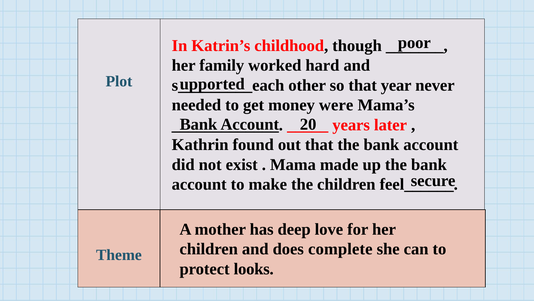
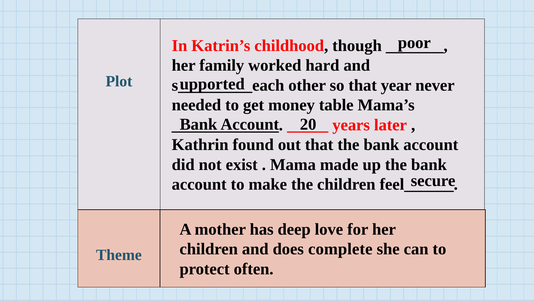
were: were -> table (336, 105)
looks: looks -> often (254, 268)
